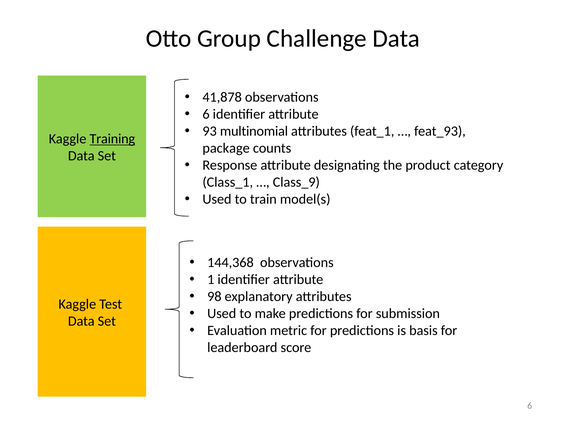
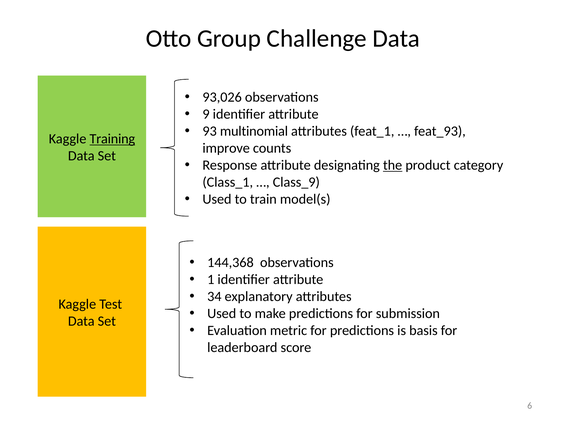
41,878: 41,878 -> 93,026 (222, 97)
6: 6 -> 9 (206, 114)
package: package -> improve (226, 148)
the underline: none -> present (393, 165)
98: 98 -> 34 (214, 296)
